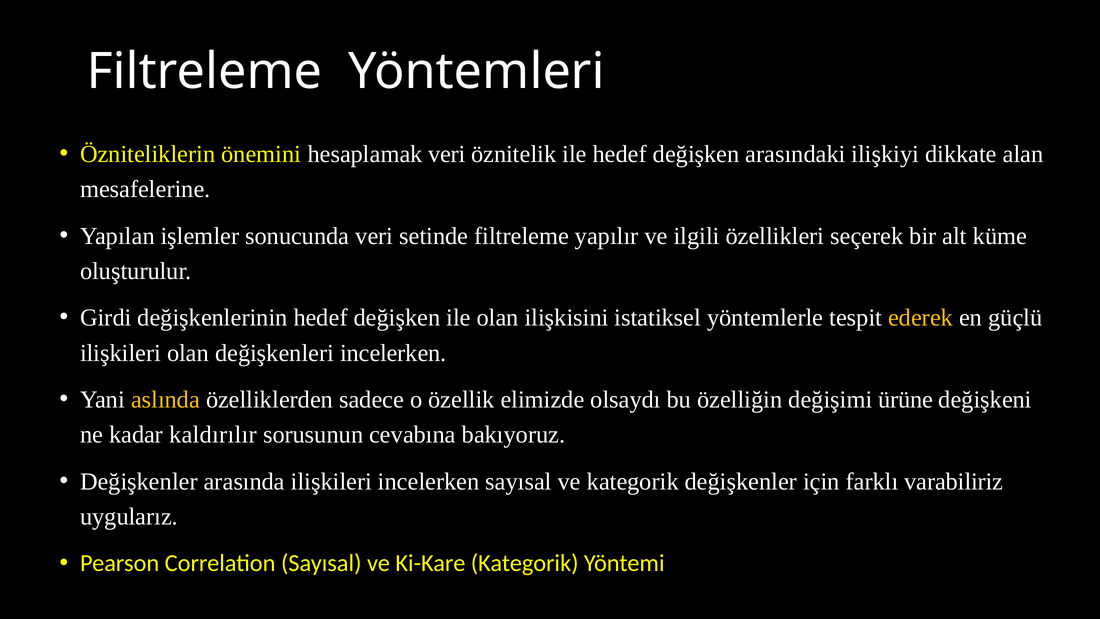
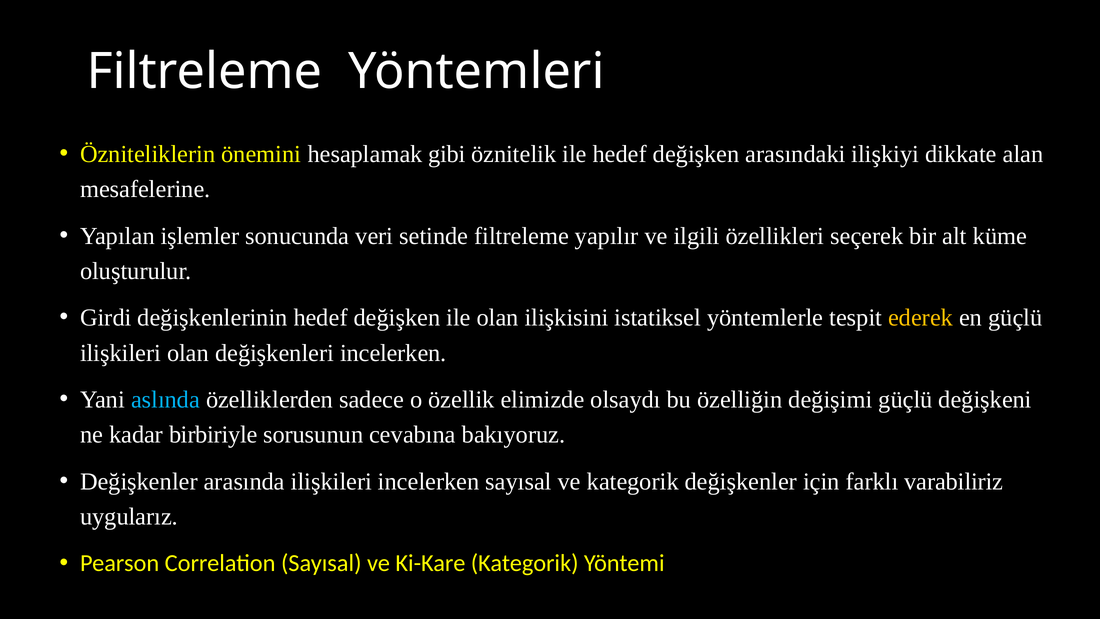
hesaplamak veri: veri -> gibi (447, 154)
aslında colour: yellow -> light blue (166, 400)
değişimi ürüne: ürüne -> güçlü (905, 400)
kaldırılır: kaldırılır -> birbiriyle (213, 435)
